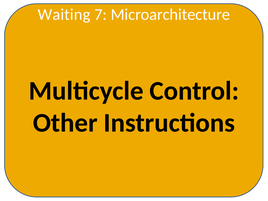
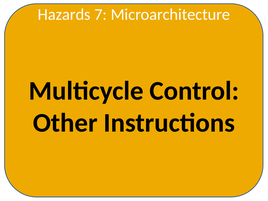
Waiting: Waiting -> Hazards (64, 15)
